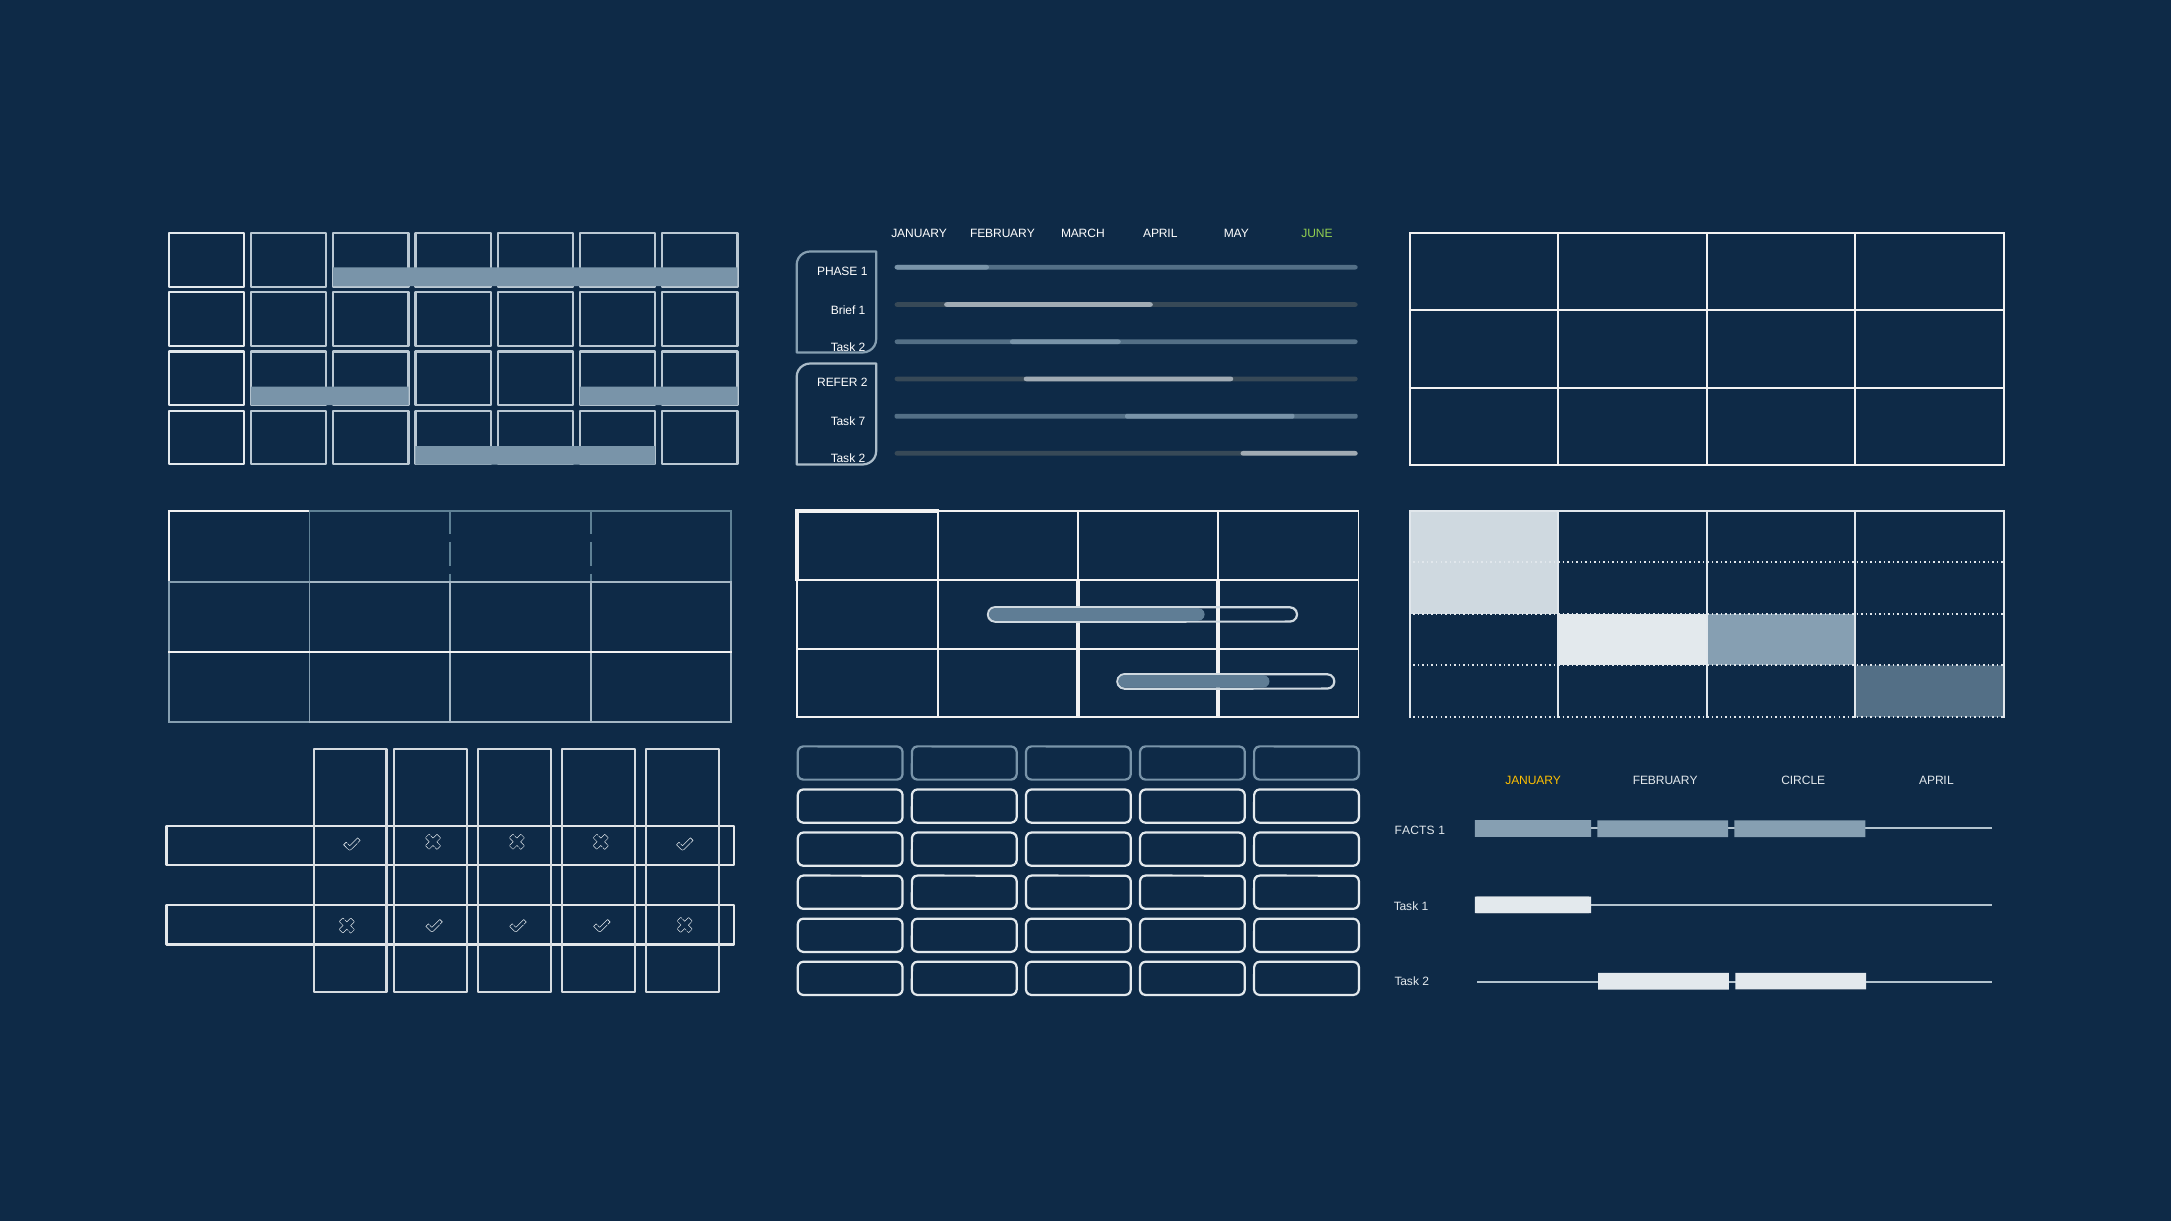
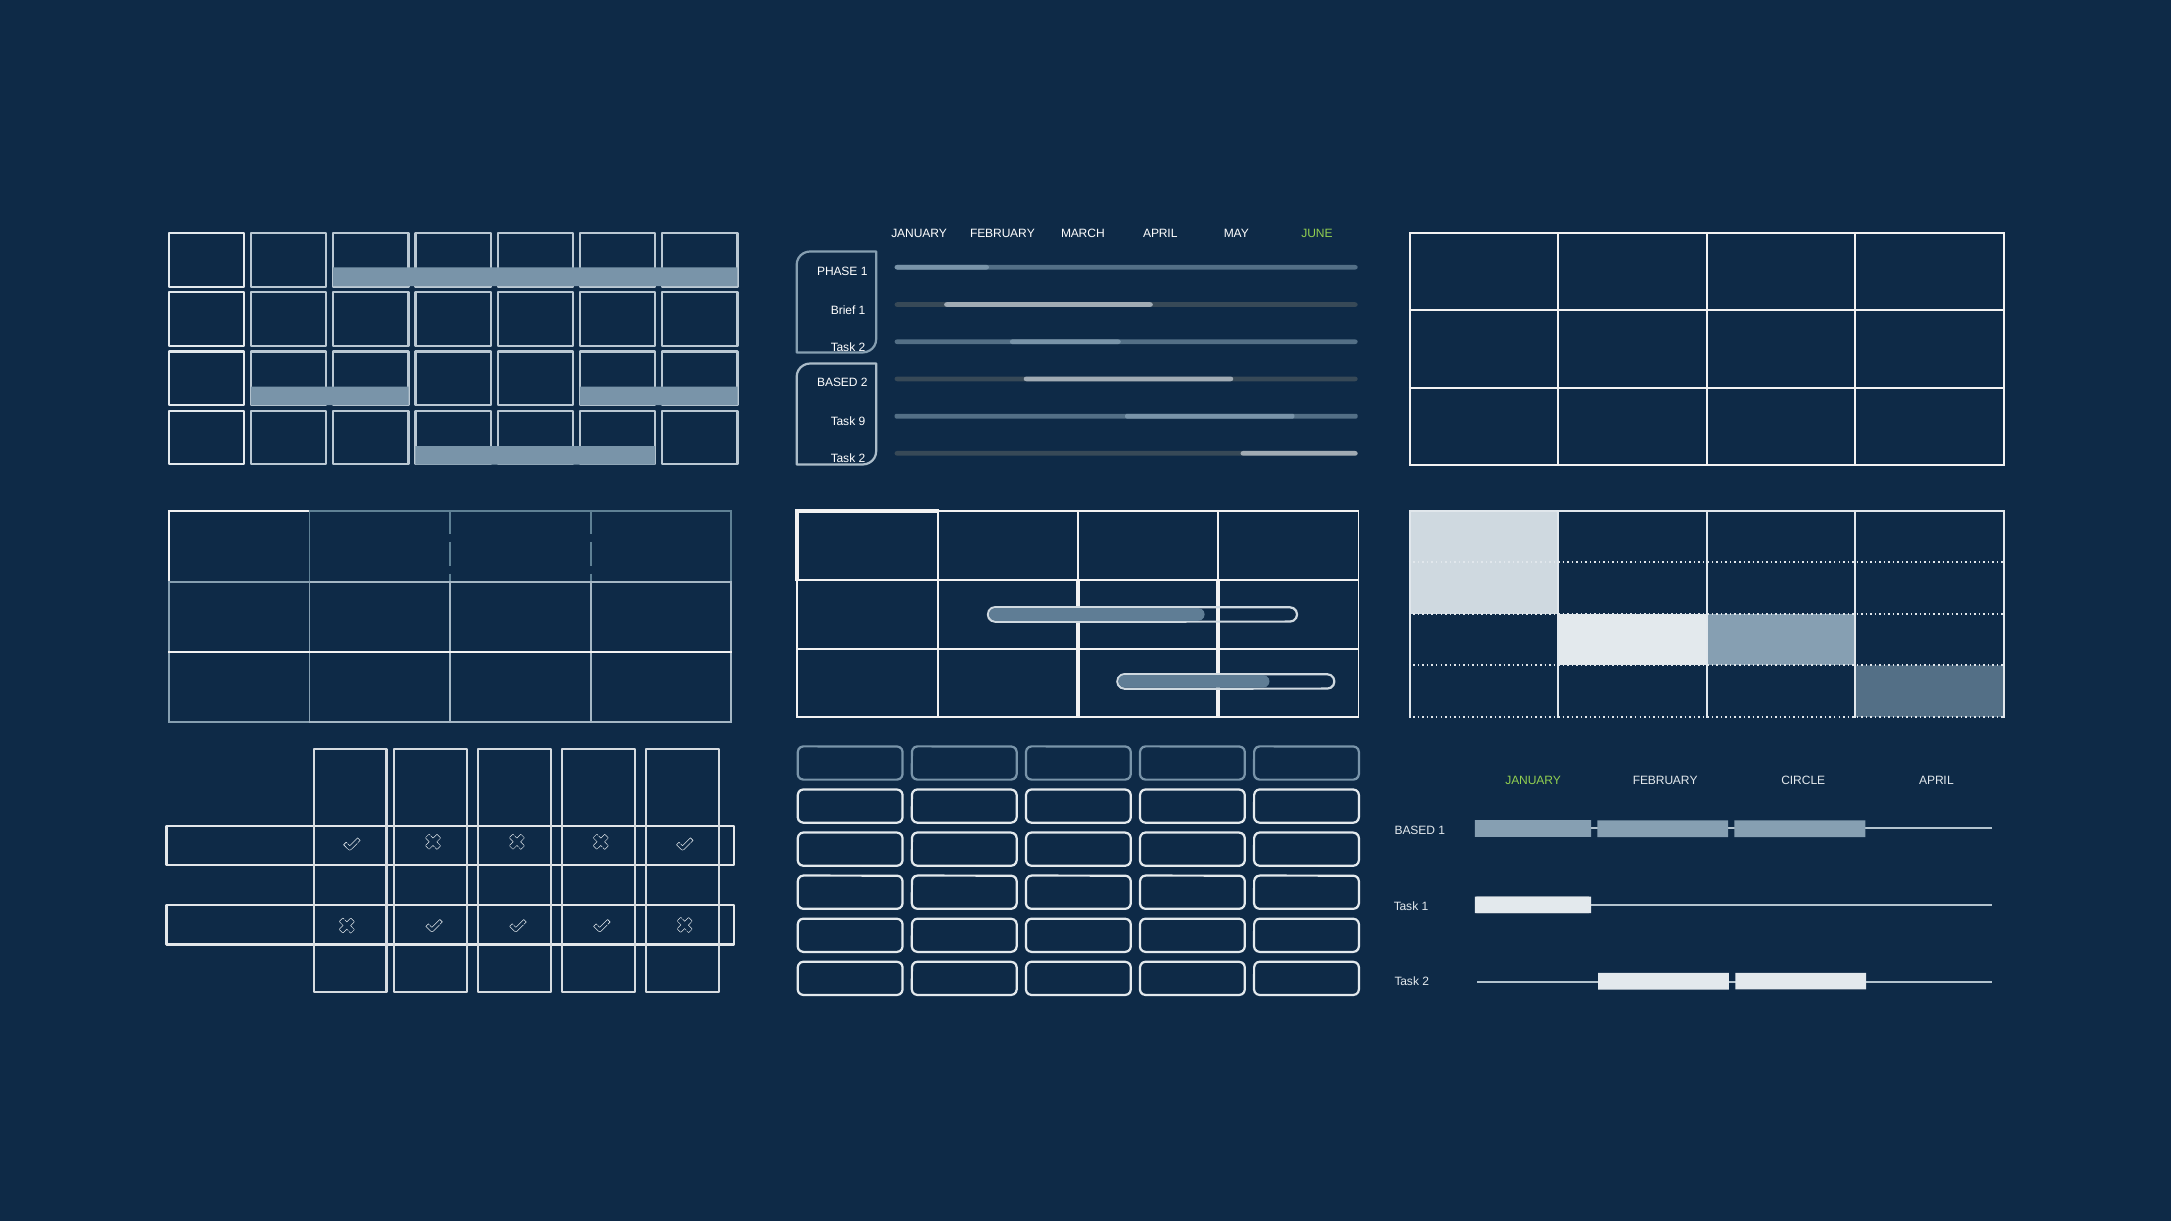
REFER: REFER -> BASED (837, 382)
7: 7 -> 9 (862, 422)
JANUARY colour: yellow -> light green (1533, 781)
FACTS: FACTS -> BASED (1415, 831)
